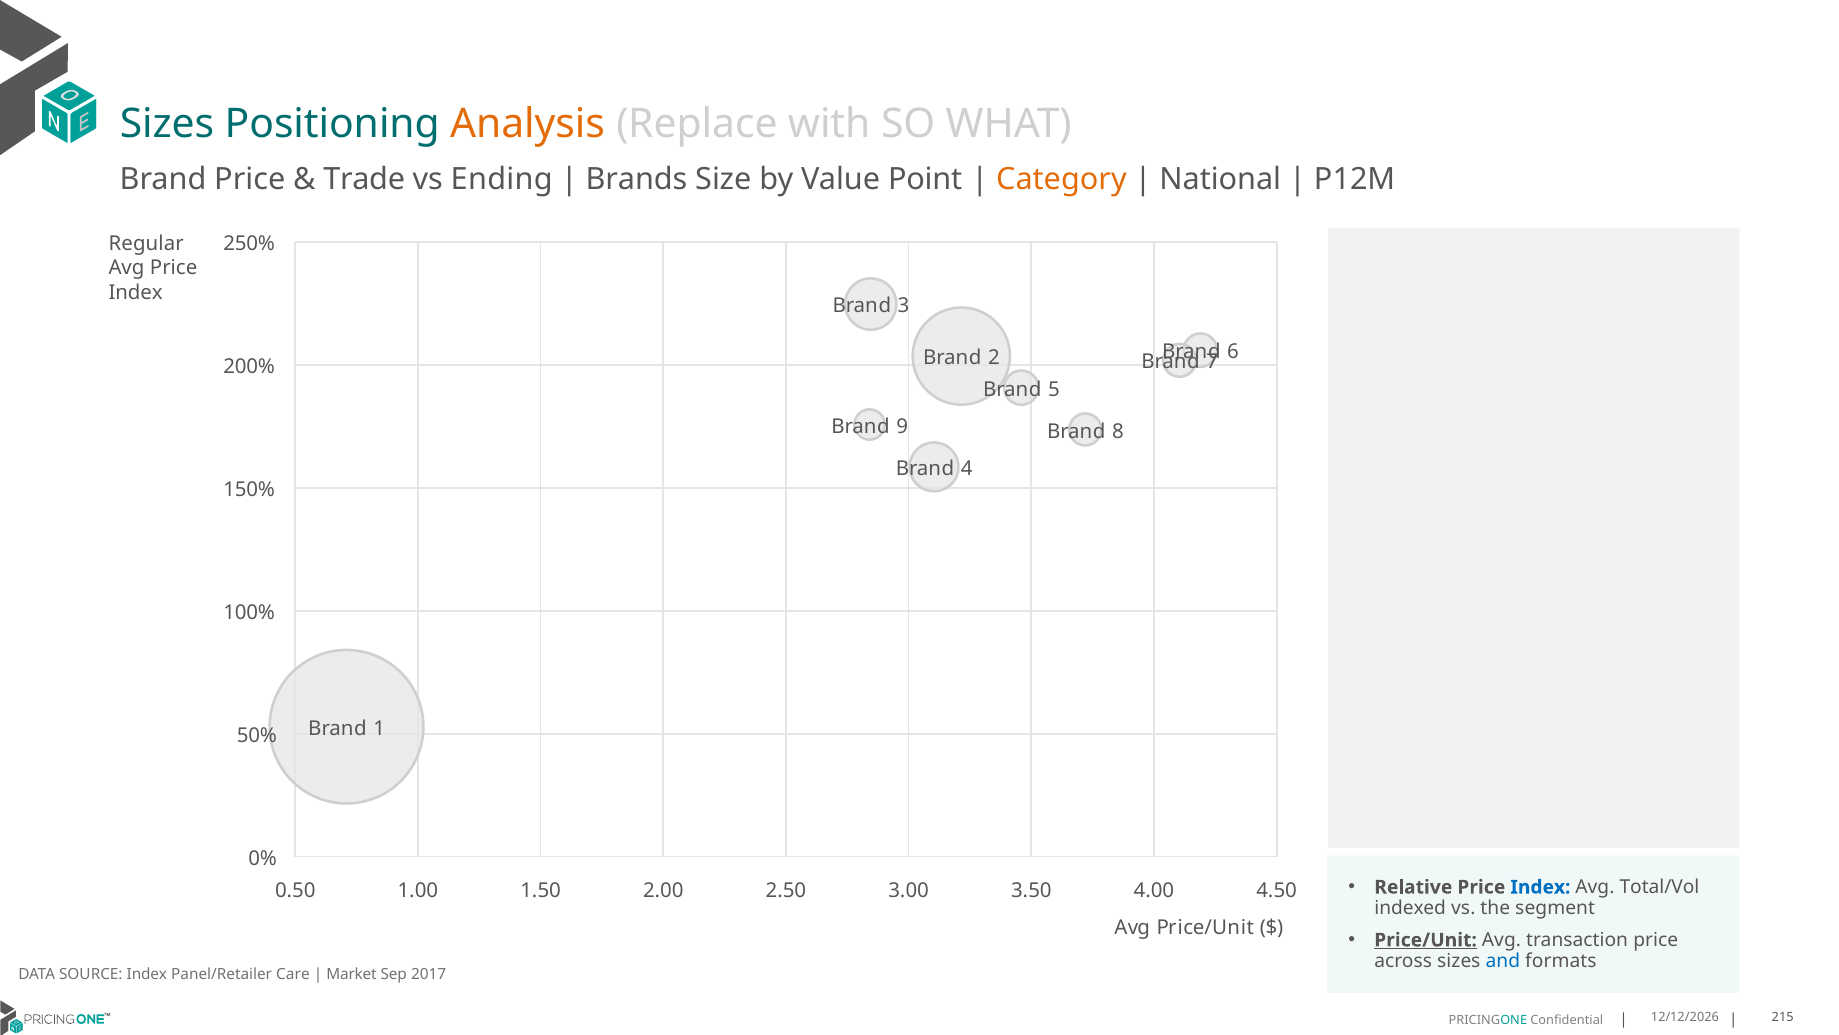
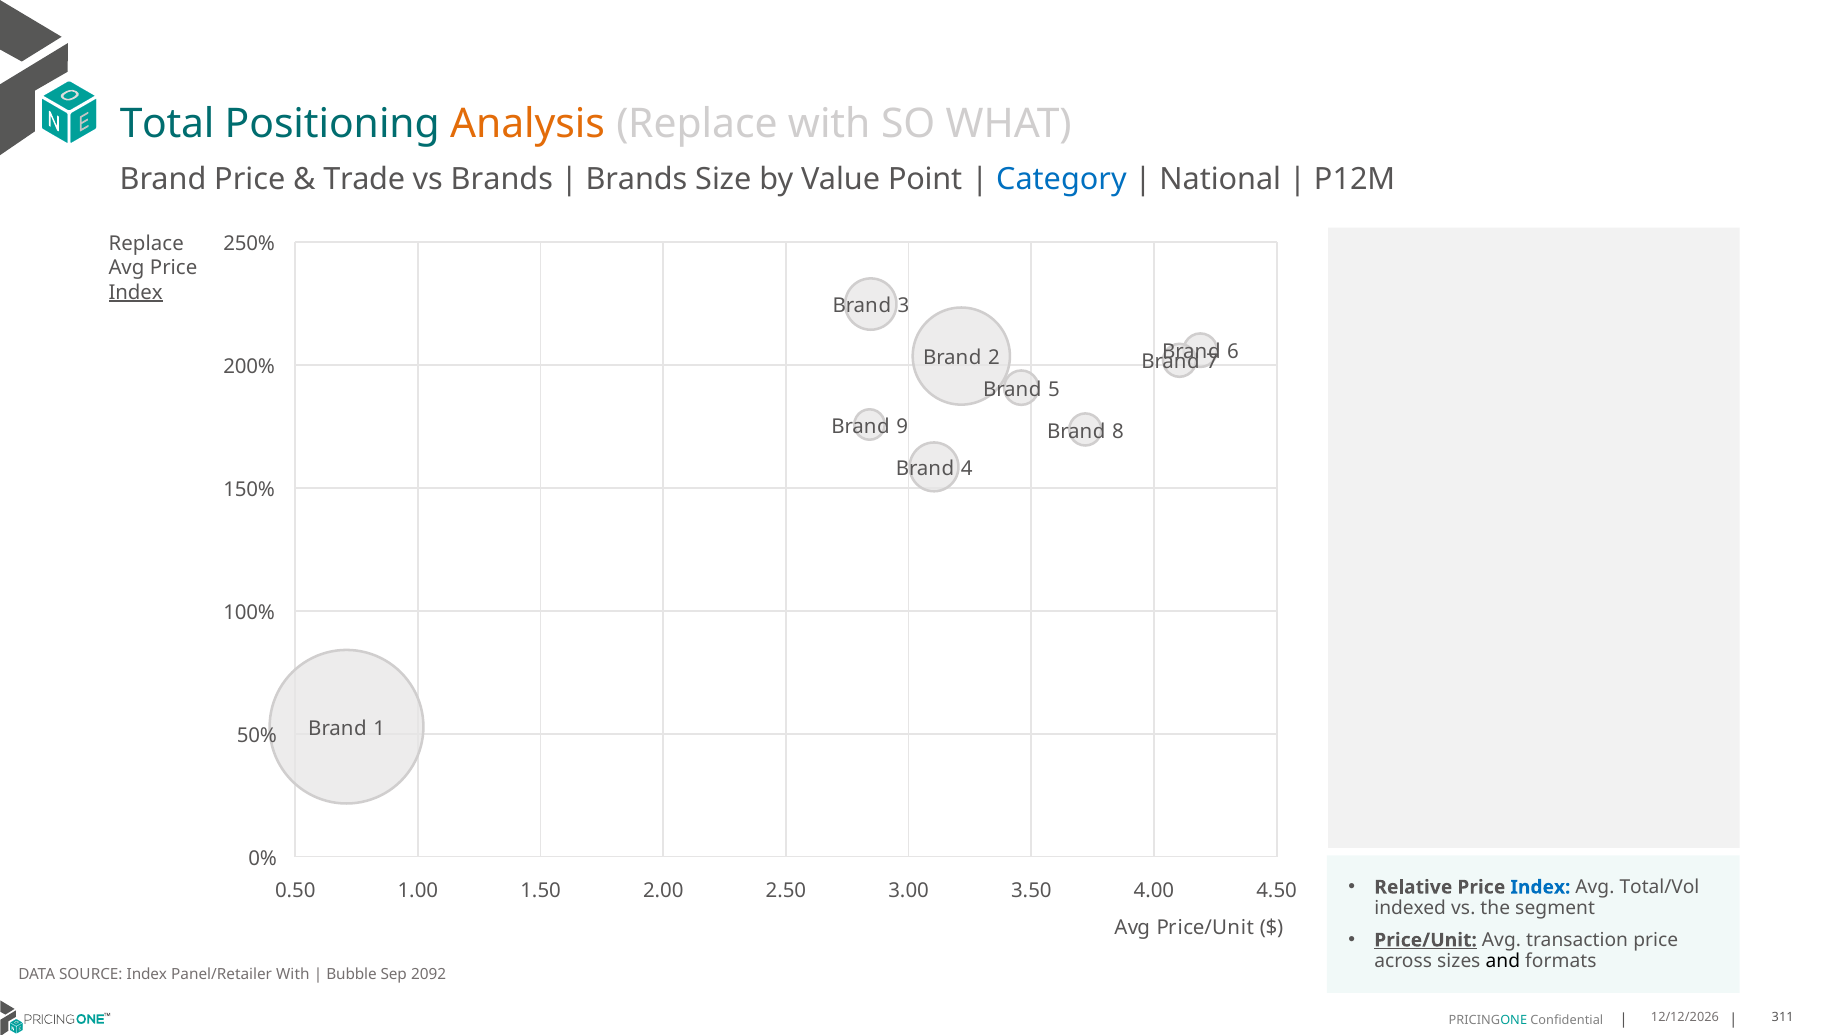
Sizes: Sizes -> Total (167, 124)
vs Ending: Ending -> Brands (502, 179)
Category colour: orange -> blue (1061, 179)
Regular: Regular -> Replace (146, 243)
Index underline: none -> present (136, 292)
and colour: blue -> black (1503, 960)
Panel/Retailer Care: Care -> With (293, 974)
Market: Market -> Bubble (352, 974)
2017: 2017 -> 2092 (429, 974)
215: 215 -> 311 (1783, 1017)
